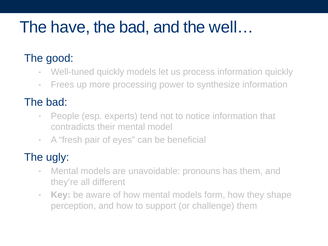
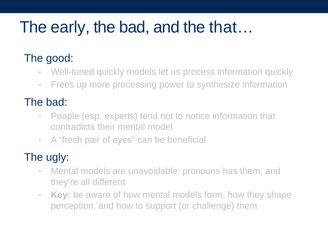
have: have -> early (70, 27)
well…: well… -> that… (231, 27)
